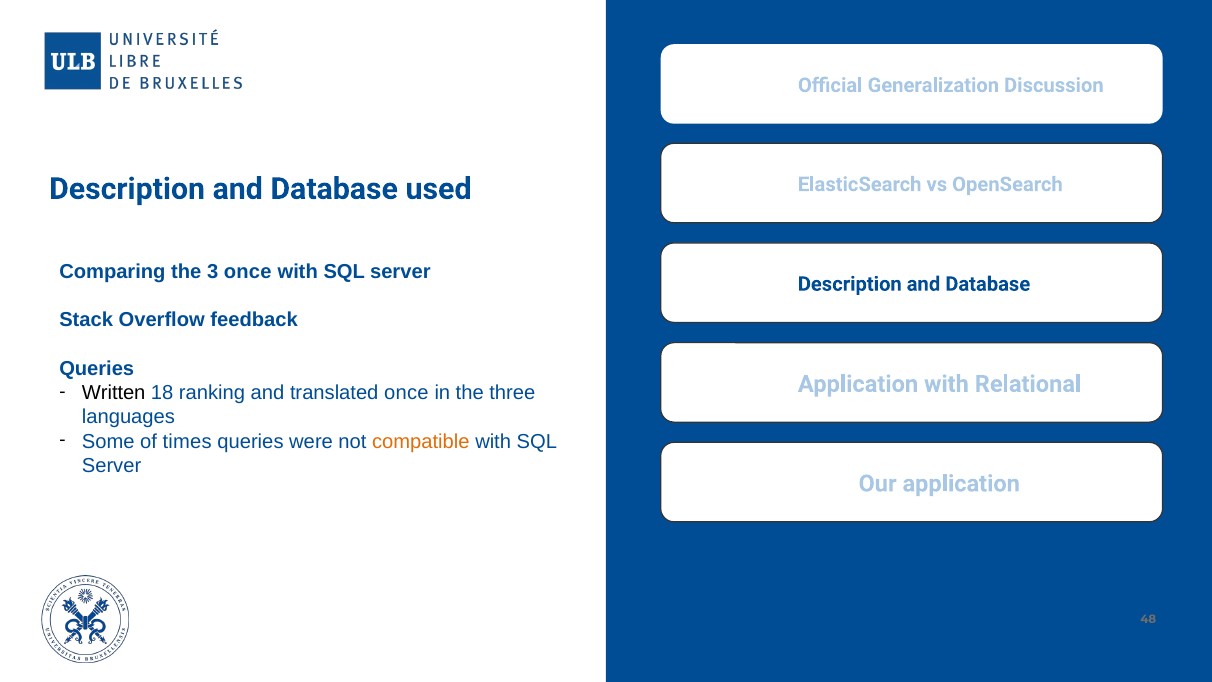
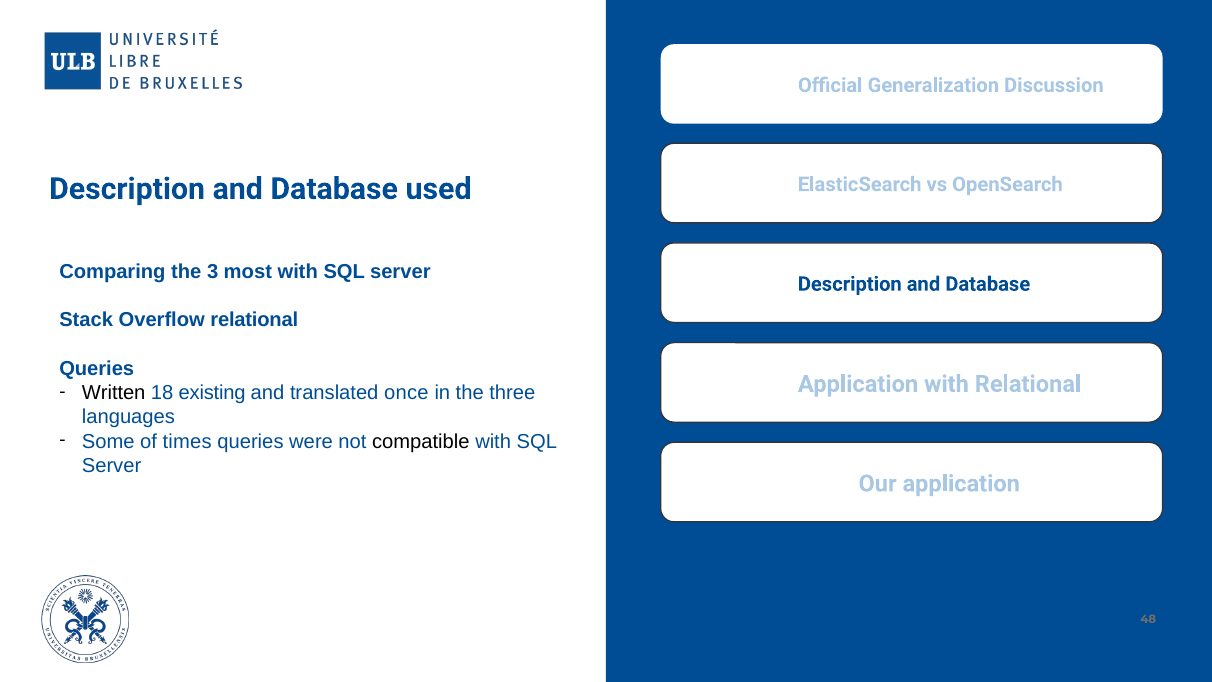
3 once: once -> most (248, 272)
Overflow feedback: feedback -> relational (254, 320)
ranking: ranking -> existing (212, 393)
compatible colour: orange -> black (421, 441)
